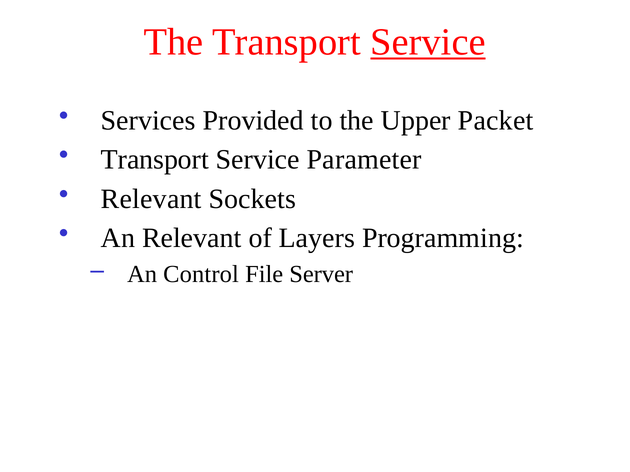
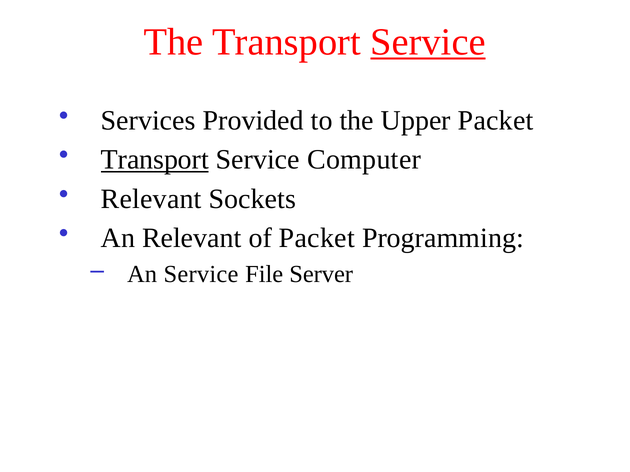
Transport underline: none -> present (155, 160)
Parameter: Parameter -> Computer (364, 160)
of Layers: Layers -> Packet (317, 238)
An Control: Control -> Service (201, 274)
